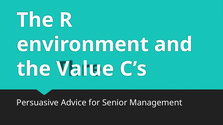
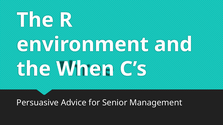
Value: Value -> When (85, 69)
